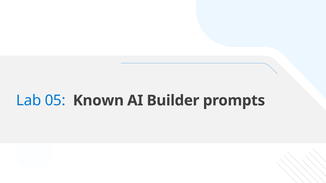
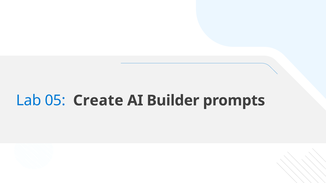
Known: Known -> Create (98, 101)
